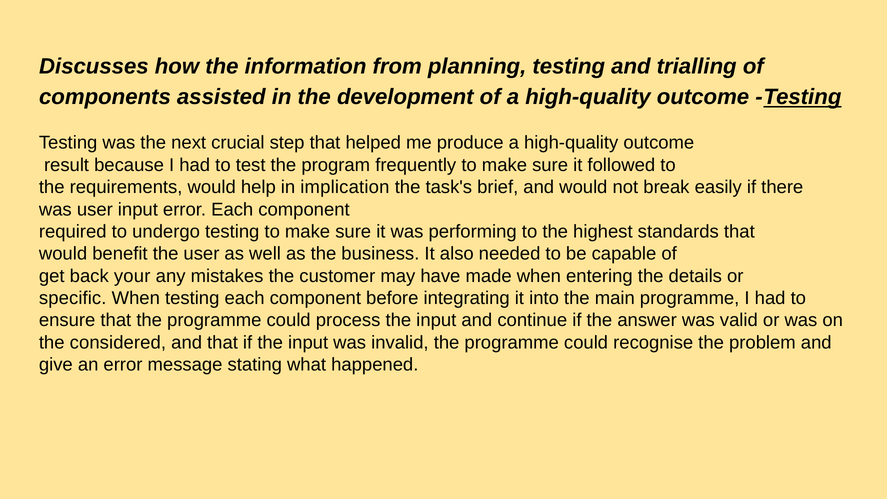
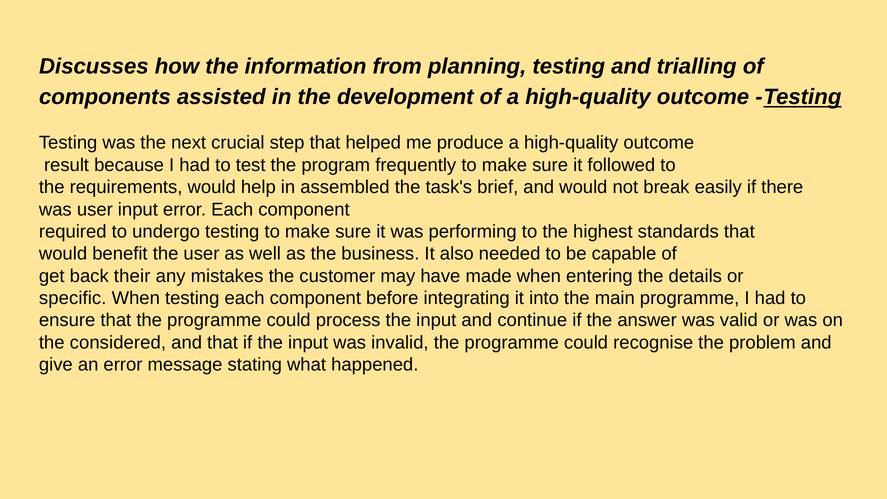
implication: implication -> assembled (345, 187)
your: your -> their (132, 276)
